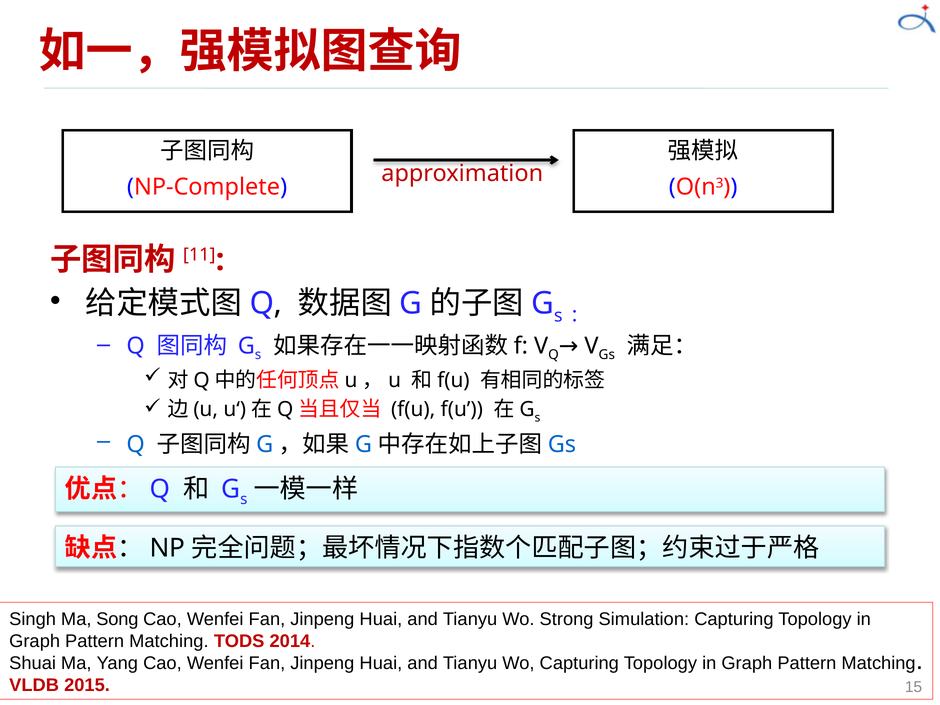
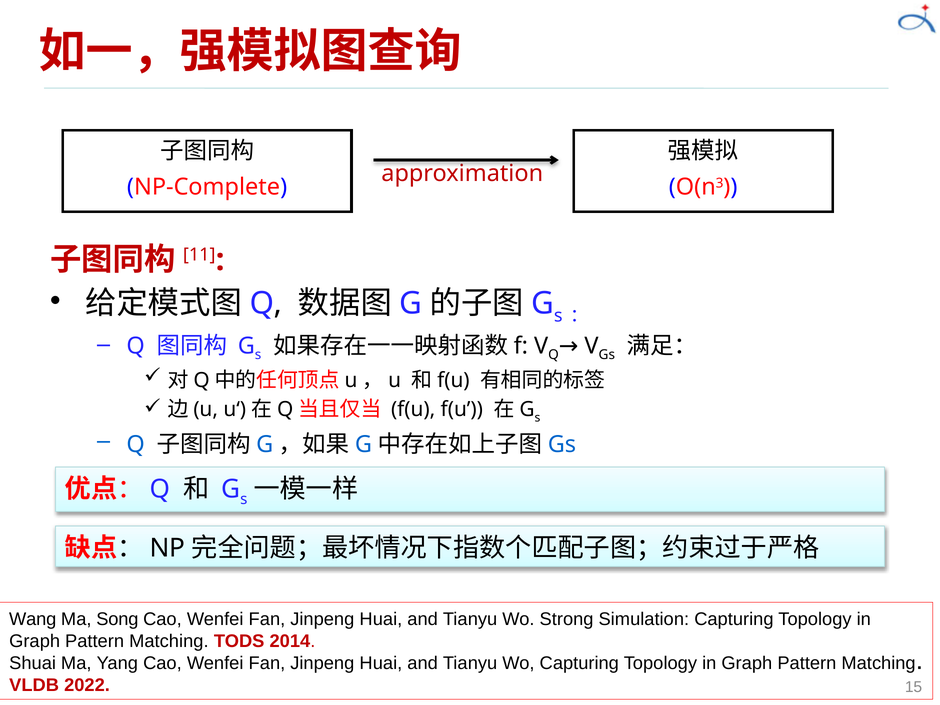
Singh: Singh -> Wang (33, 619)
2015: 2015 -> 2022 (87, 685)
